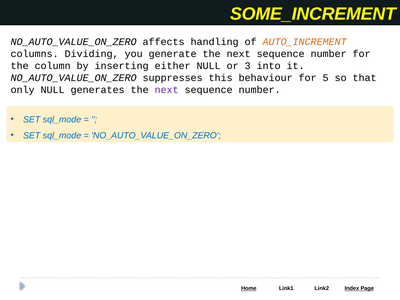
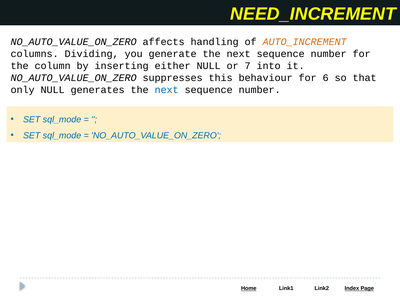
SOME_INCREMENT: SOME_INCREMENT -> NEED_INCREMENT (313, 14)
3: 3 -> 7 (248, 66)
5: 5 -> 6 (326, 78)
next colour: purple -> blue (167, 90)
